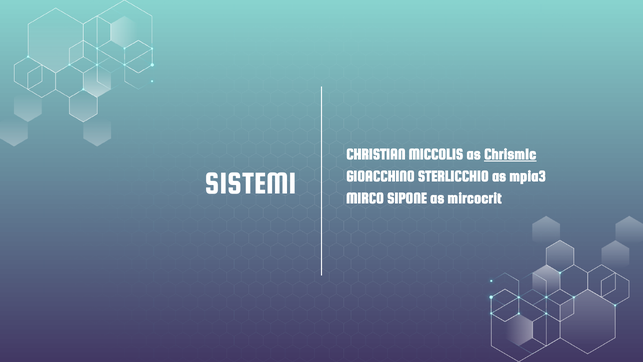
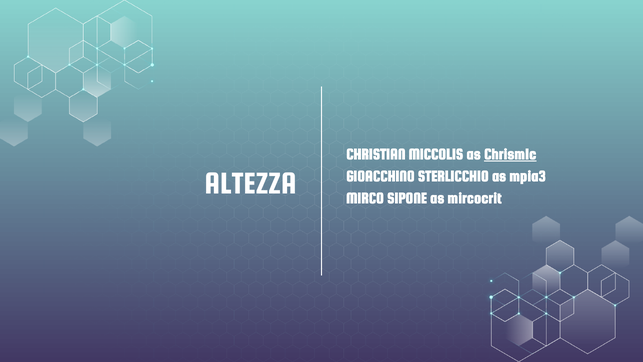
SISTEMI: SISTEMI -> ALTEZZA (251, 183)
